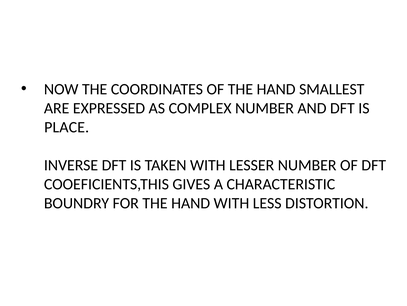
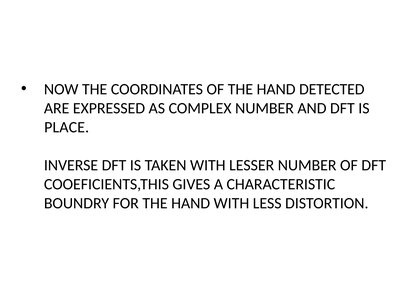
SMALLEST: SMALLEST -> DETECTED (332, 89)
